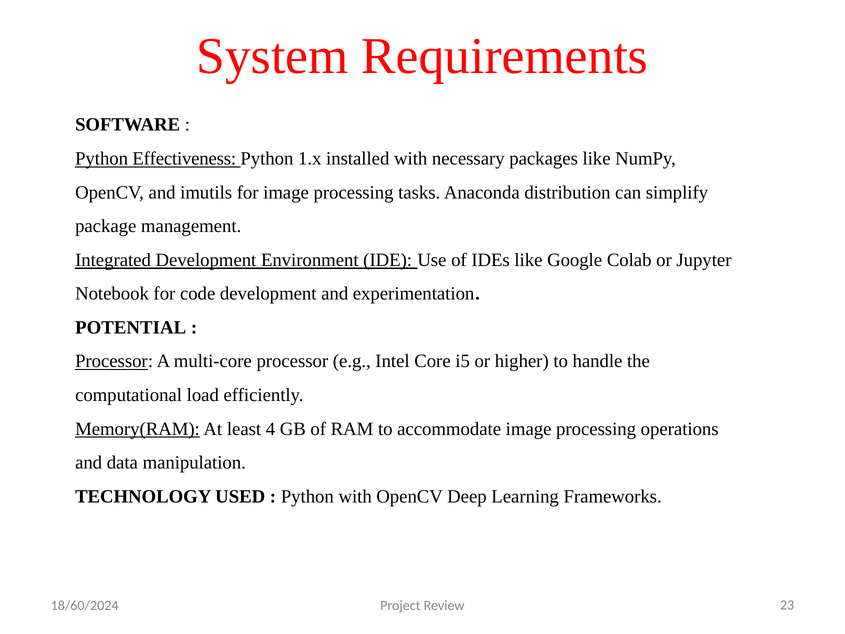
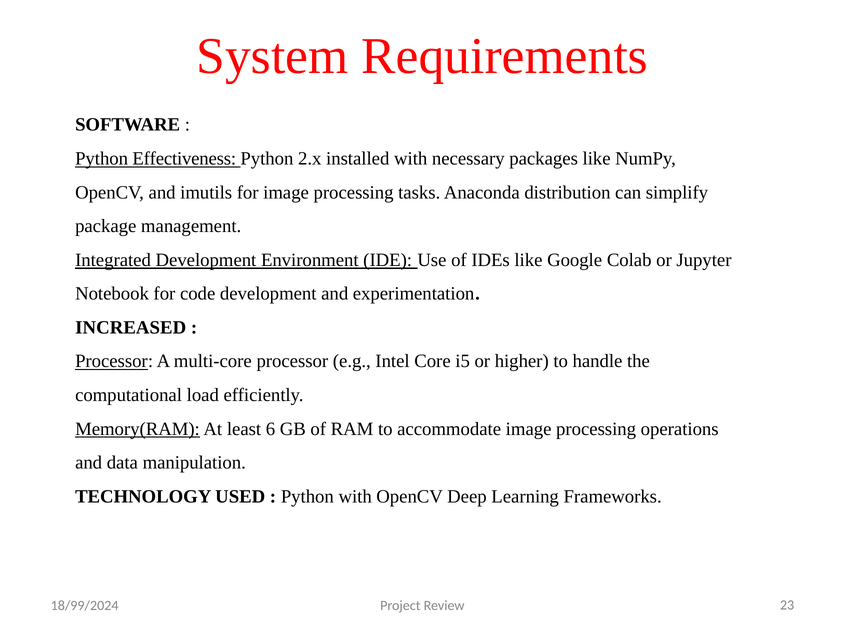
1.x: 1.x -> 2.x (310, 159)
POTENTIAL: POTENTIAL -> INCREASED (131, 327)
4: 4 -> 6 (271, 429)
18/60/2024: 18/60/2024 -> 18/99/2024 (85, 605)
